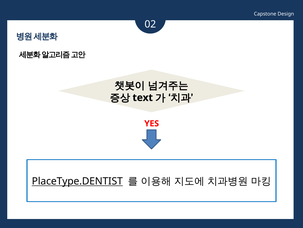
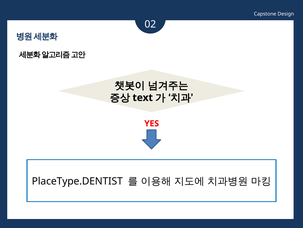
PlaceType.DENTIST underline: present -> none (77, 181)
